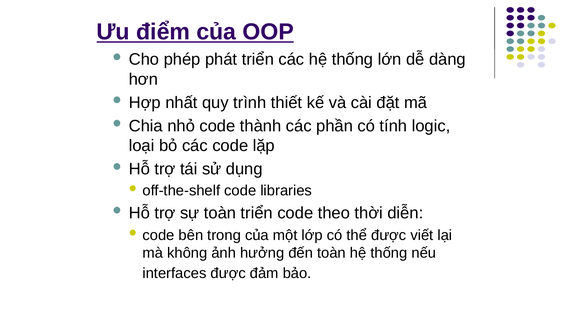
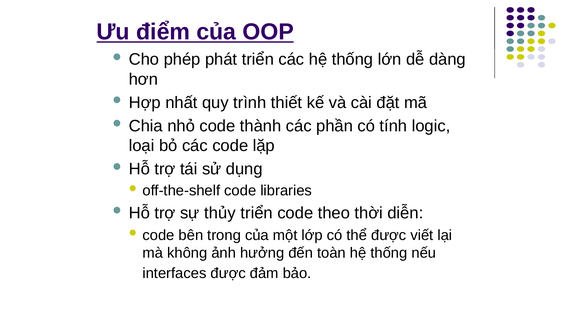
sự toàn: toàn -> thủy (220, 213)
